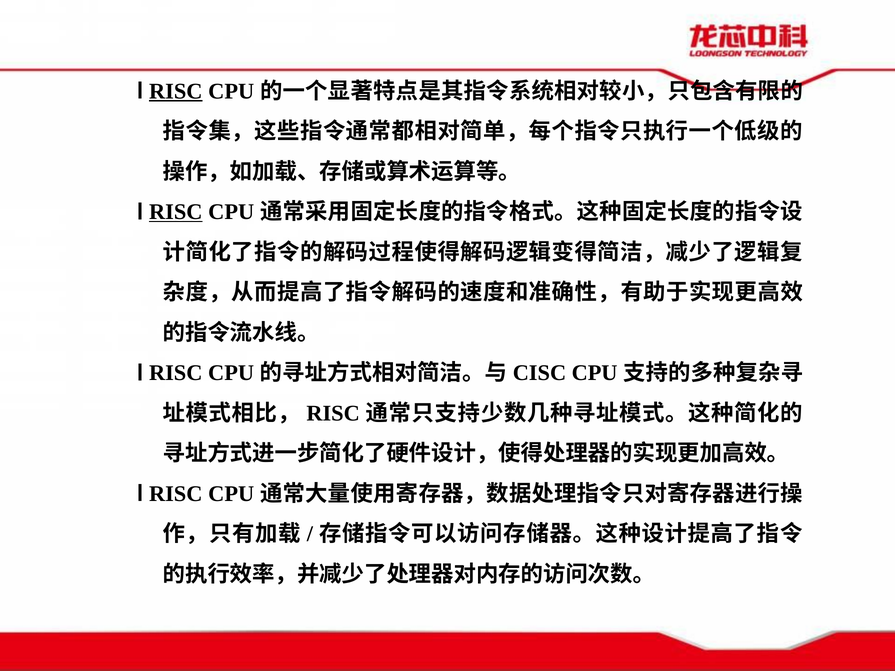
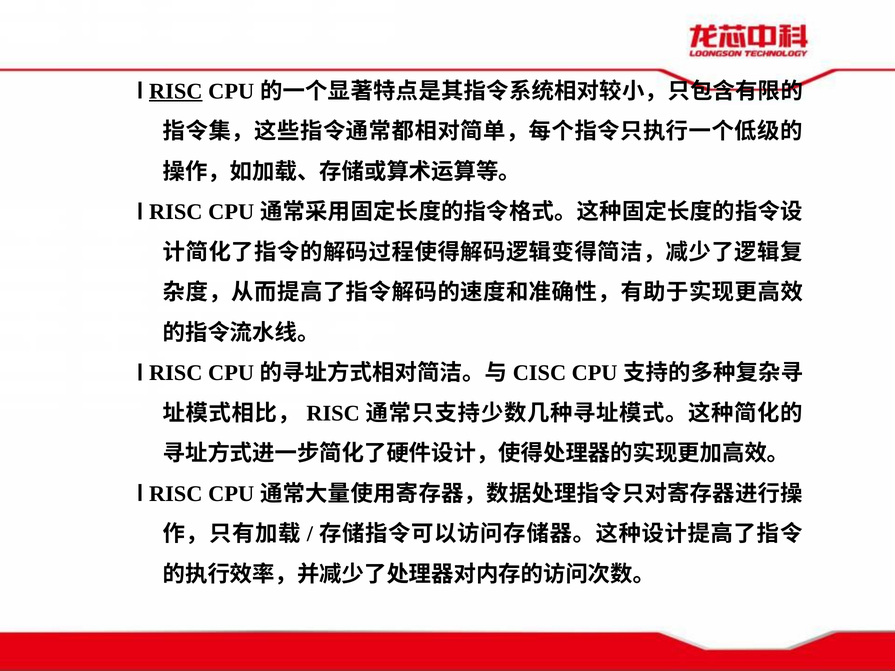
RISC underline: present -> none (176, 212)
